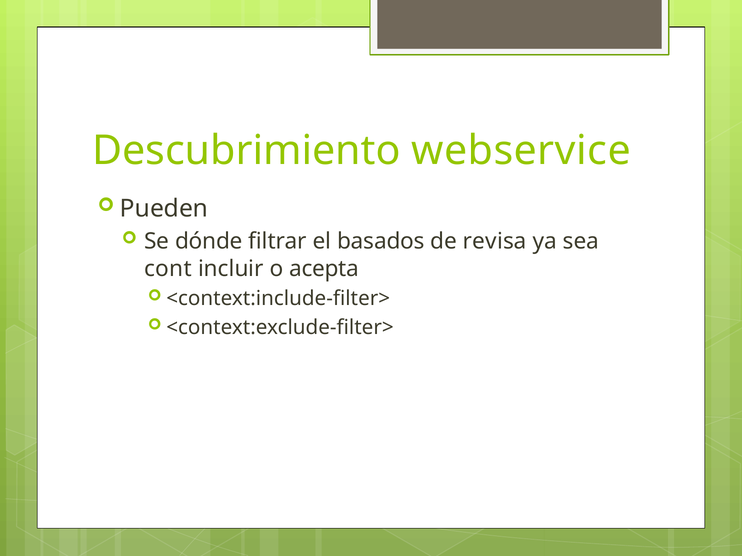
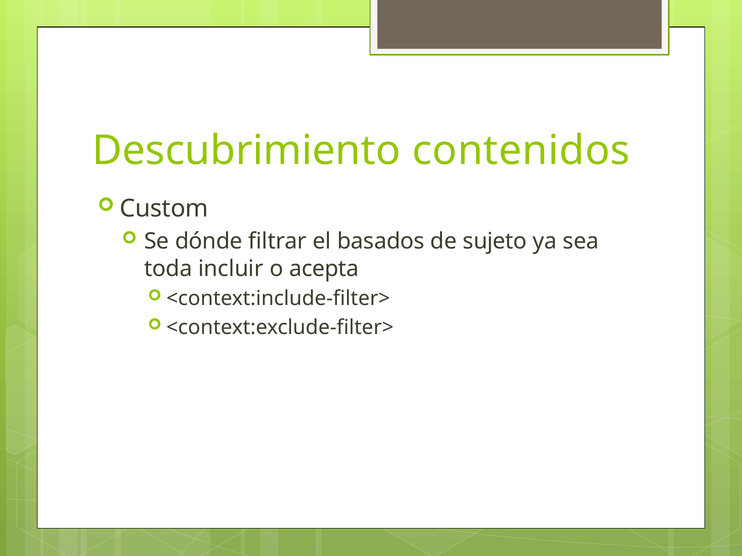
webservice: webservice -> contenidos (521, 151)
Pueden: Pueden -> Custom (164, 209)
revisa: revisa -> sujeto (495, 242)
cont: cont -> toda (168, 269)
